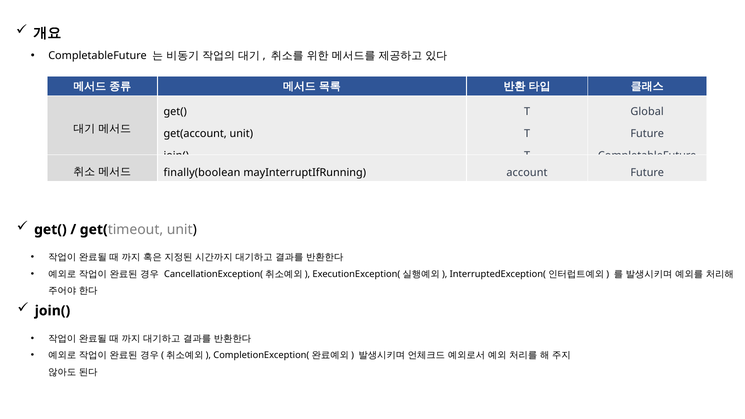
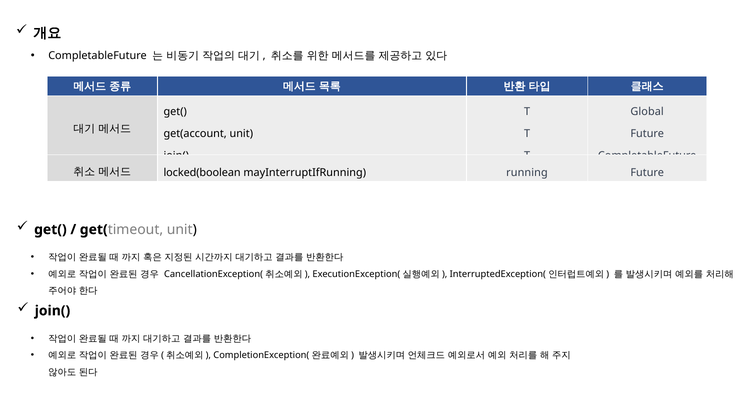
finally(boolean: finally(boolean -> locked(boolean (202, 173)
account: account -> running (527, 173)
